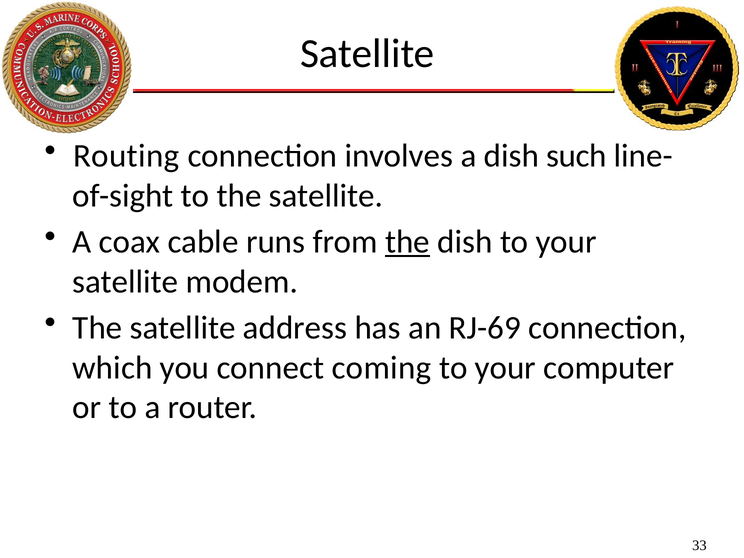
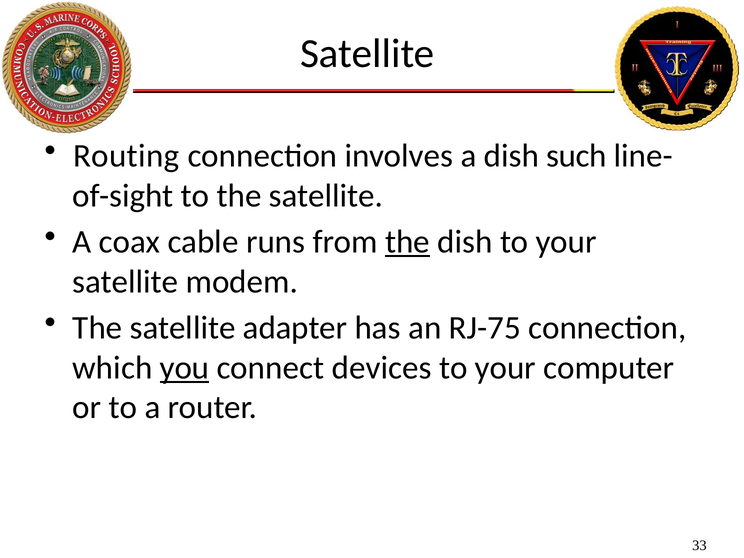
address: address -> adapter (295, 328)
RJ-69: RJ-69 -> RJ-75 (485, 328)
you underline: none -> present (185, 368)
coming: coming -> devices (382, 368)
